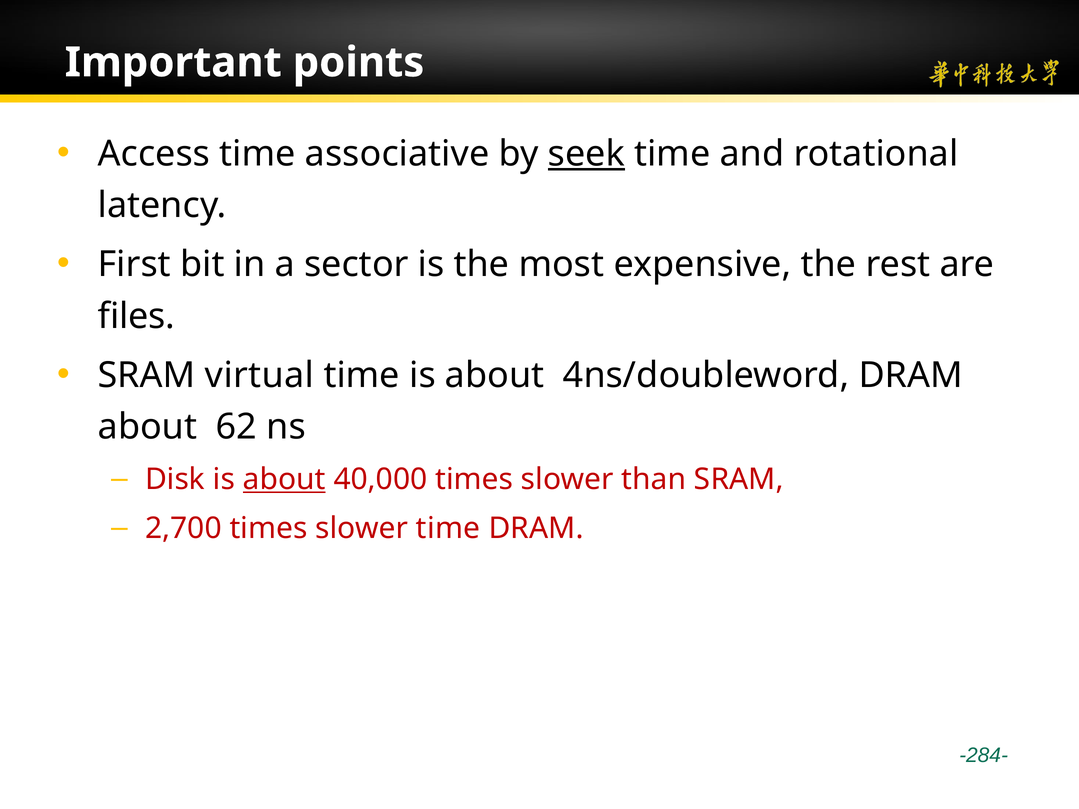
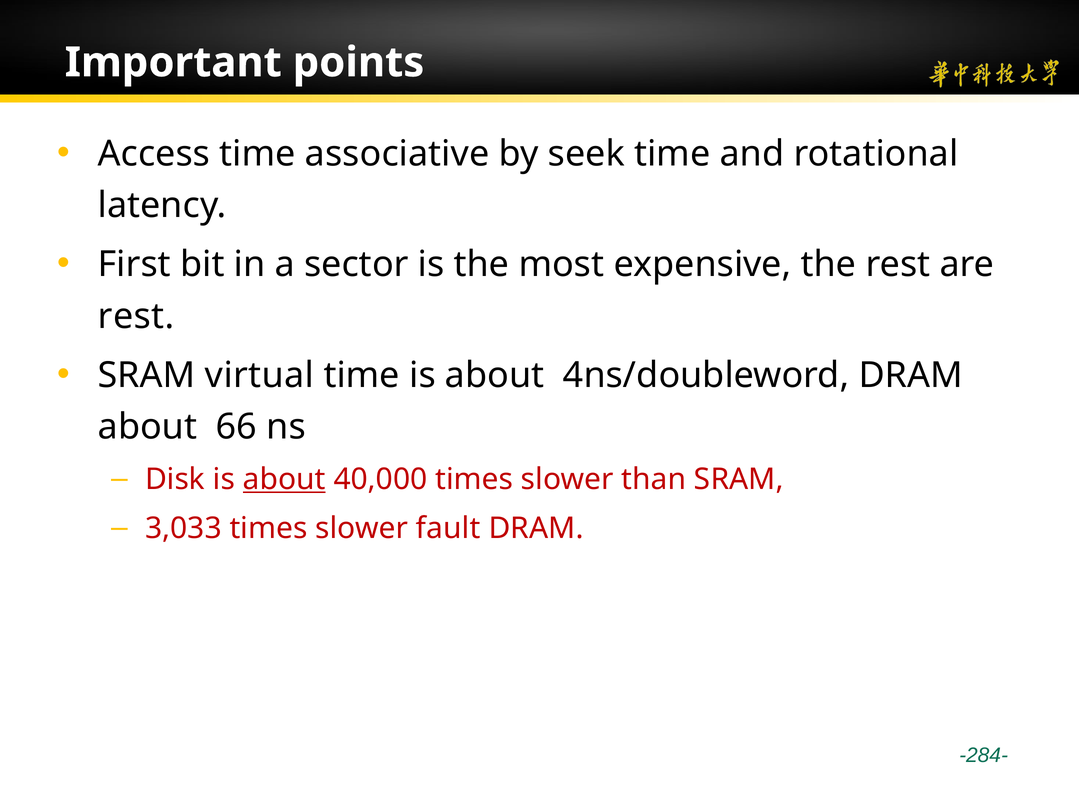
seek underline: present -> none (586, 154)
files: files -> rest (136, 316)
62: 62 -> 66 (236, 427)
2,700: 2,700 -> 3,033 (183, 529)
slower time: time -> fault (448, 529)
